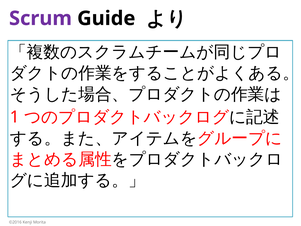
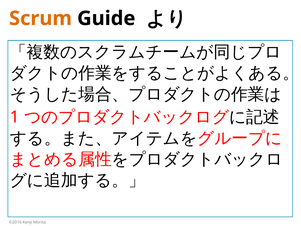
Scrum colour: purple -> orange (40, 18)
